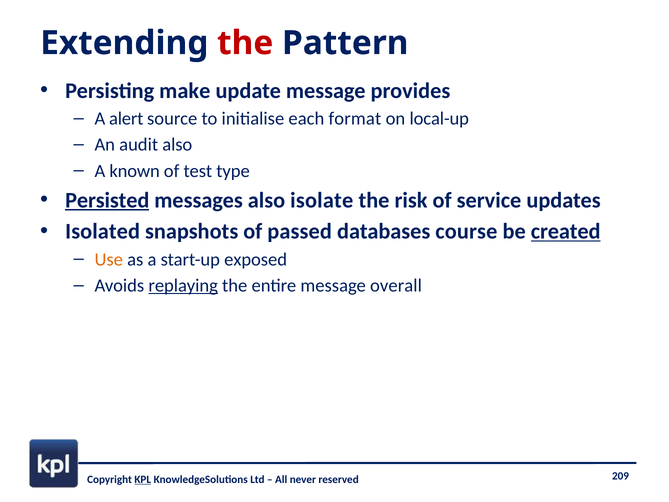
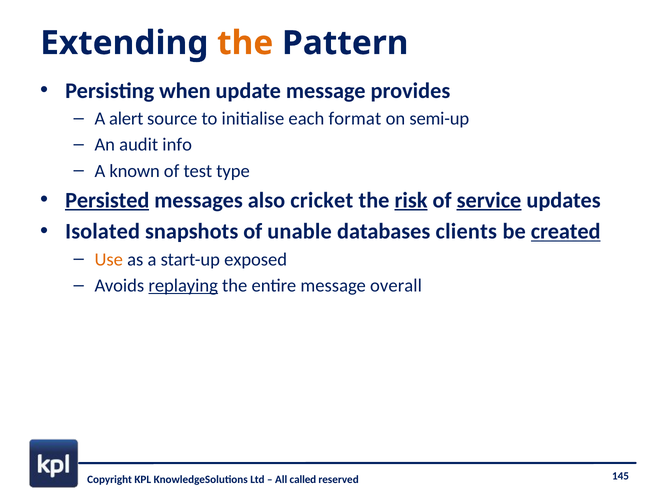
the colour: red -> orange (245, 43)
make: make -> when (185, 91)
local-up: local-up -> semi-up (439, 119)
audit also: also -> info (177, 145)
isolate: isolate -> cricket (322, 200)
risk underline: none -> present (411, 200)
service underline: none -> present (489, 200)
passed: passed -> unable (300, 231)
course: course -> clients (466, 231)
KPL underline: present -> none (143, 479)
never: never -> called (303, 479)
209: 209 -> 145 (620, 476)
